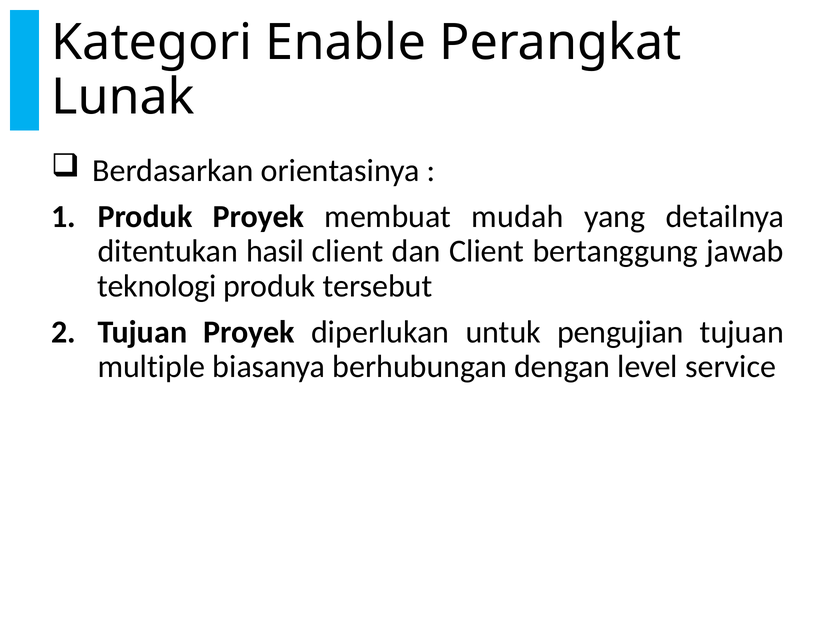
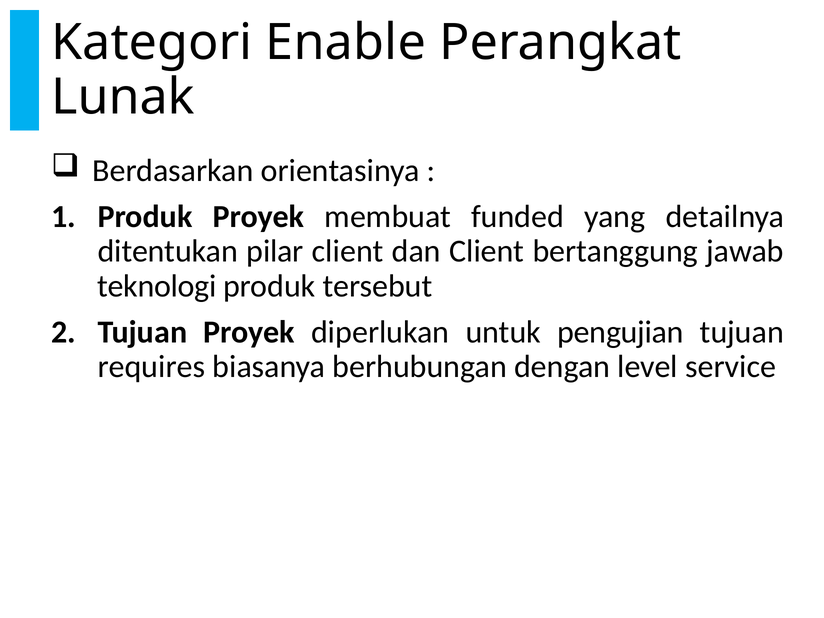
mudah: mudah -> funded (518, 217)
hasil: hasil -> pilar (275, 251)
multiple: multiple -> requires (151, 367)
